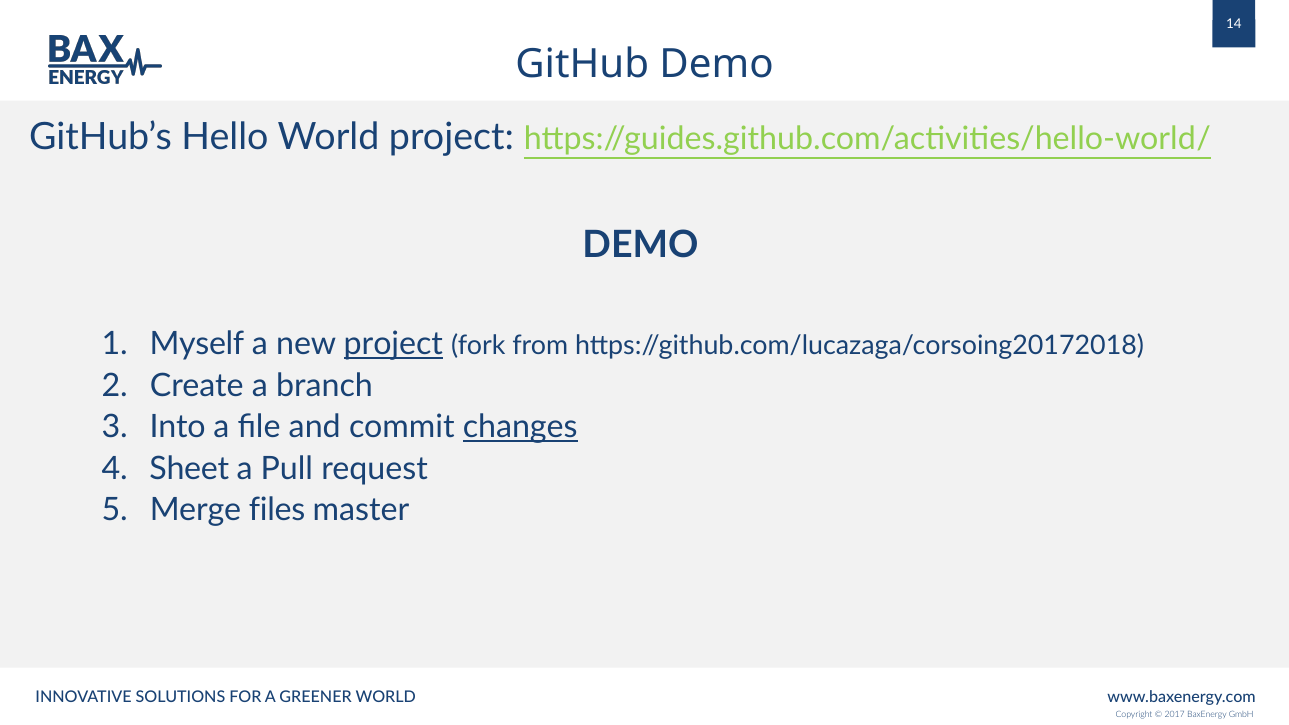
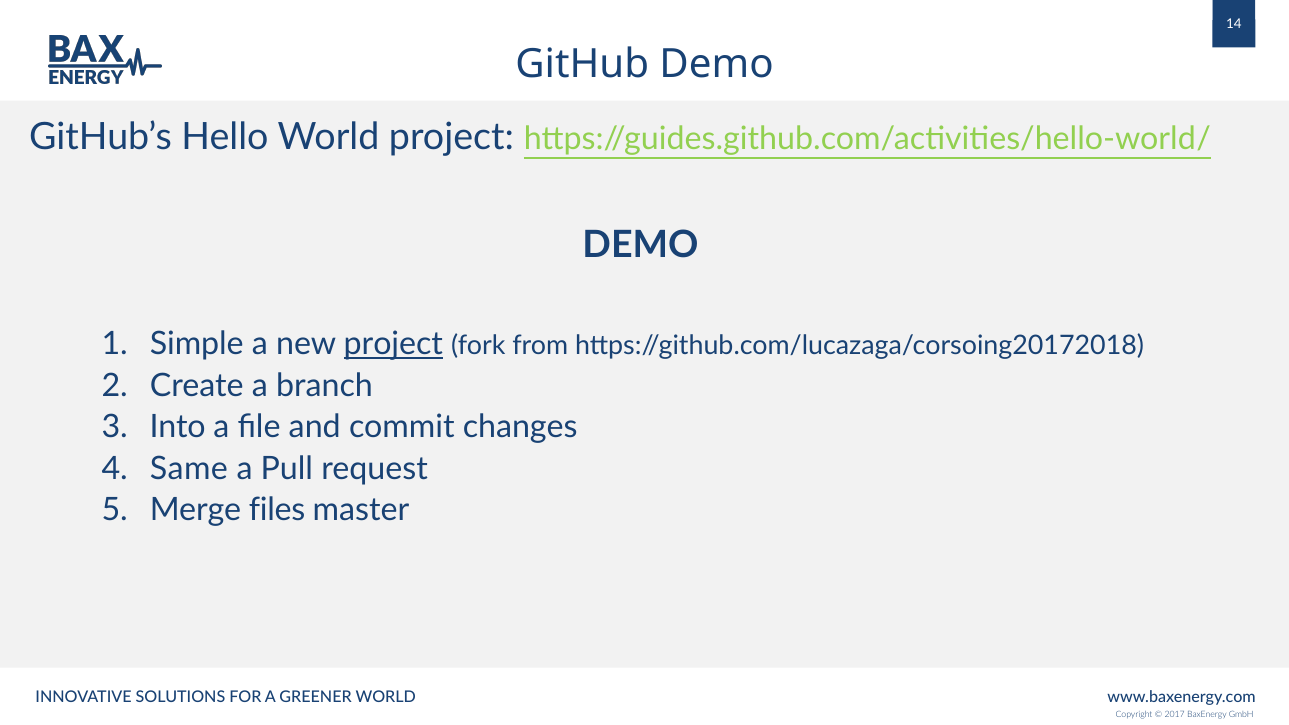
Myself: Myself -> Simple (197, 344)
changes underline: present -> none (520, 427)
Sheet: Sheet -> Same (189, 469)
